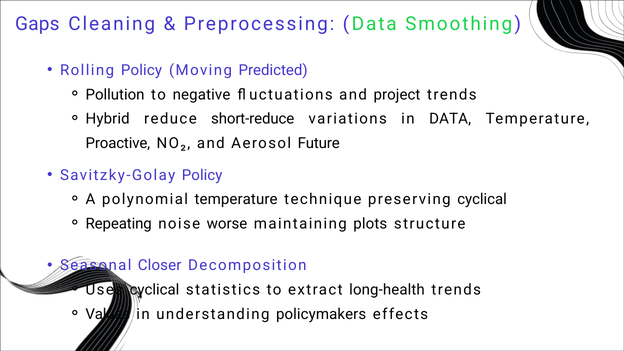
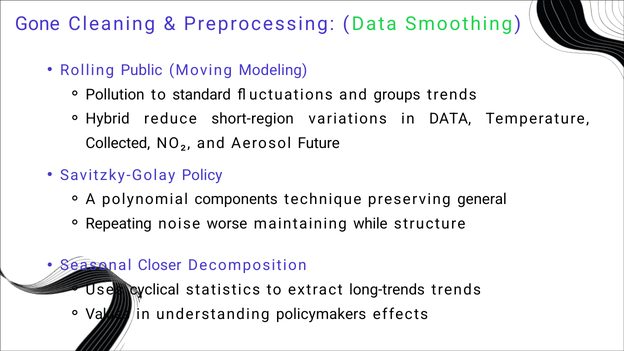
Gaps: Gaps -> Gone (37, 24)
Rolling Policy: Policy -> Public (142, 70)
Predicted: Predicted -> Modeling (273, 70)
negative: negative -> standard (202, 95)
project: project -> groups (397, 95)
short-reduce: short-reduce -> short-region (253, 119)
Proactive: Proactive -> Collected (118, 143)
polynomial temperature: temperature -> components (236, 199)
preserving cyclical: cyclical -> general (482, 199)
plots: plots -> while (370, 224)
long-health: long-health -> long-trends (387, 290)
